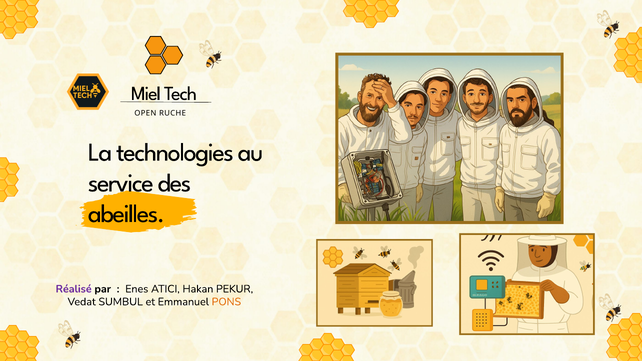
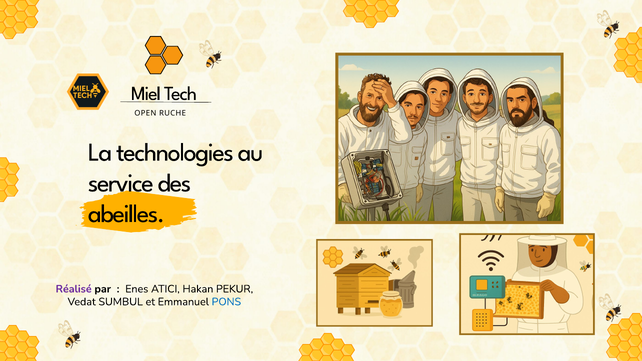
PONS colour: orange -> blue (226, 302)
